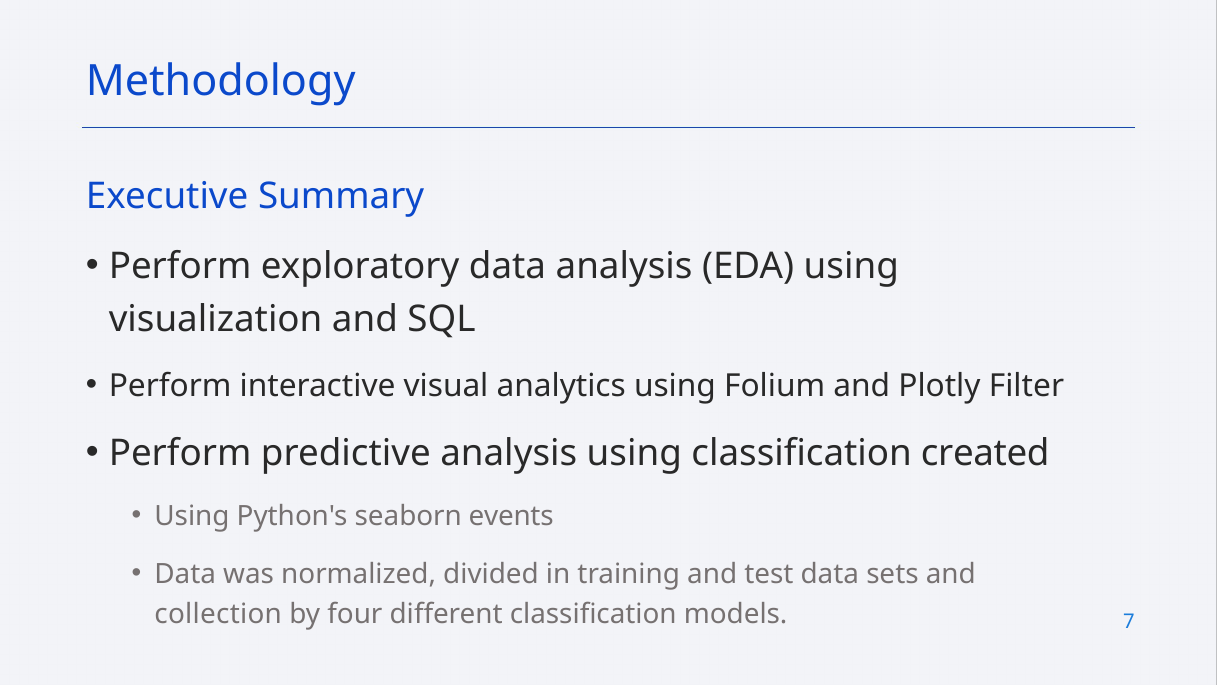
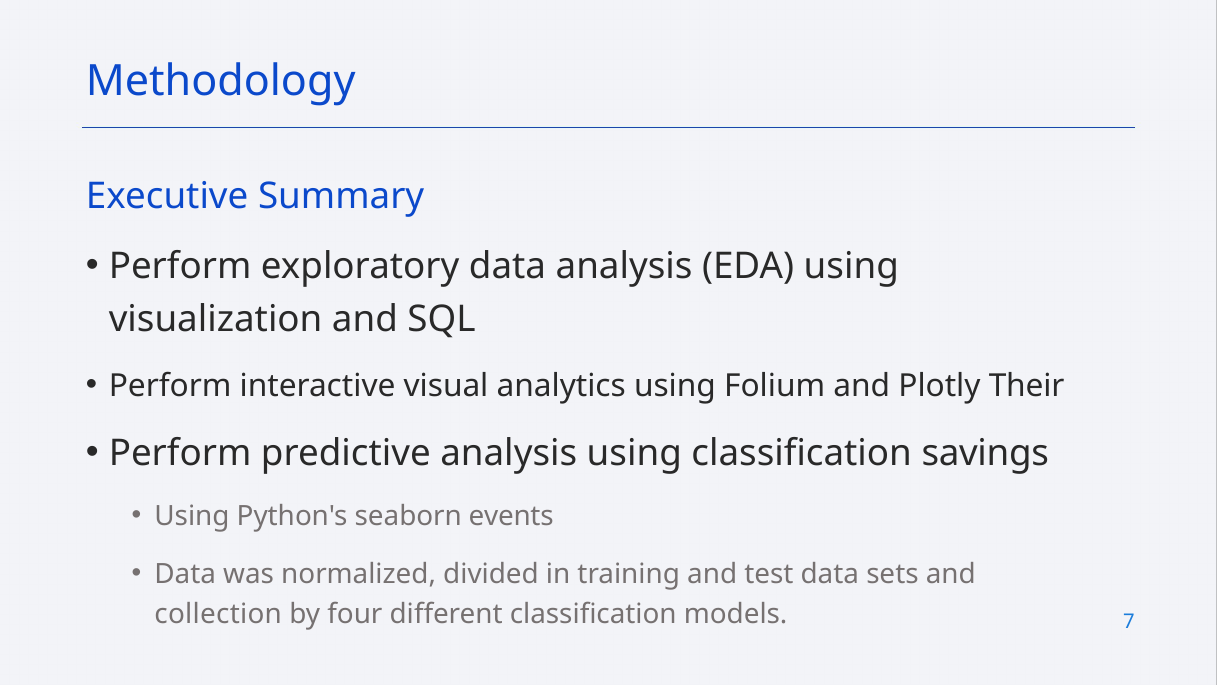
Filter: Filter -> Their (1027, 385)
created: created -> savings (985, 453)
